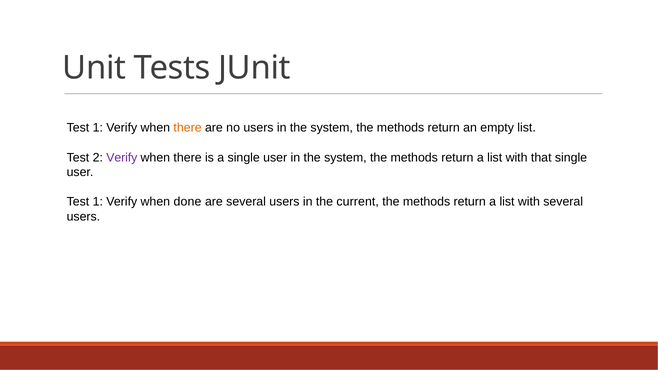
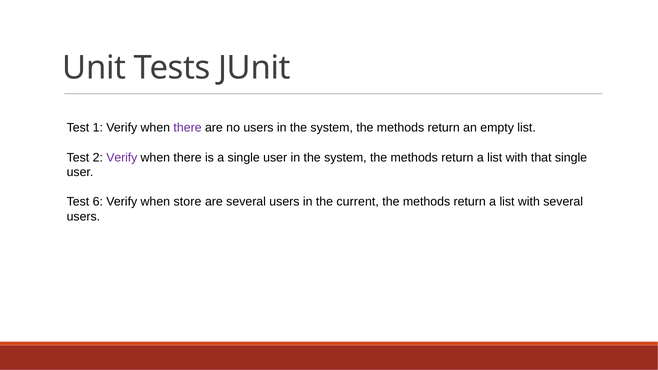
there colour: orange -> purple (188, 128)
1: 1 -> 6 (98, 202)
done: done -> store (187, 202)
